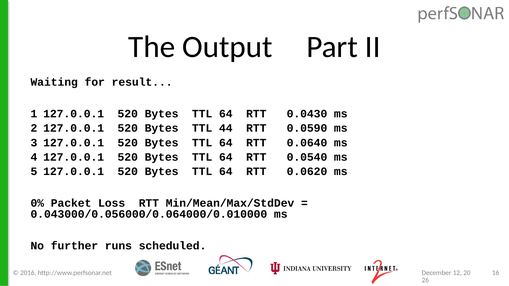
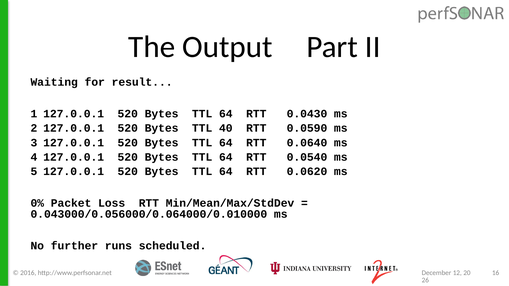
44: 44 -> 40 (226, 128)
